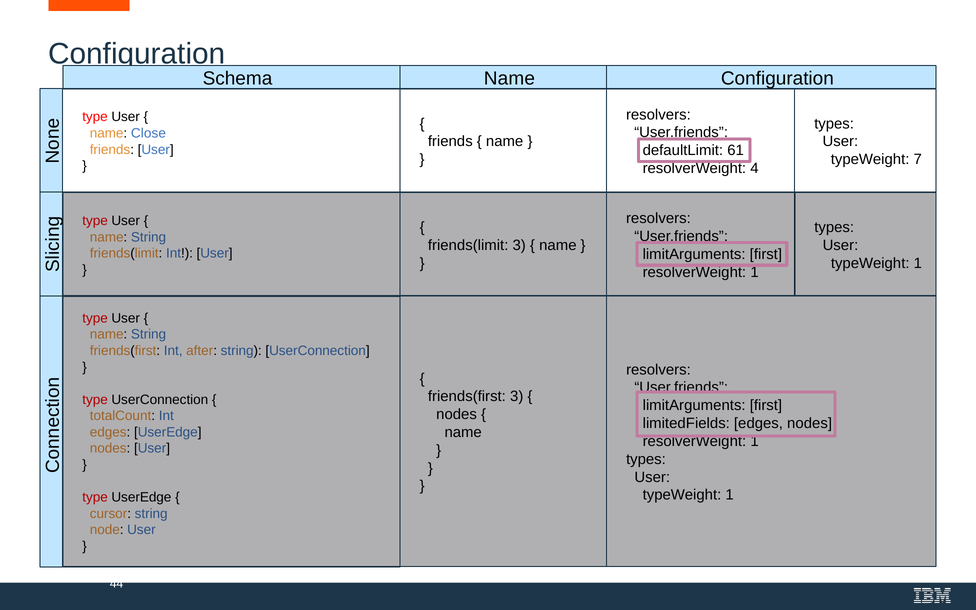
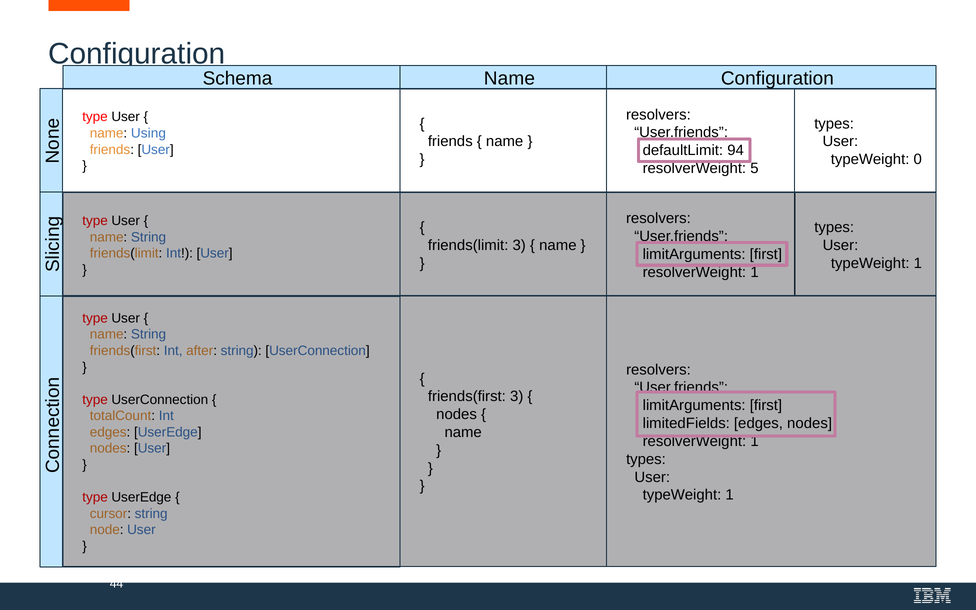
Close: Close -> Using (148, 133)
61: 61 -> 94 (736, 150)
7: 7 -> 0 (918, 159)
4: 4 -> 5 (755, 168)
